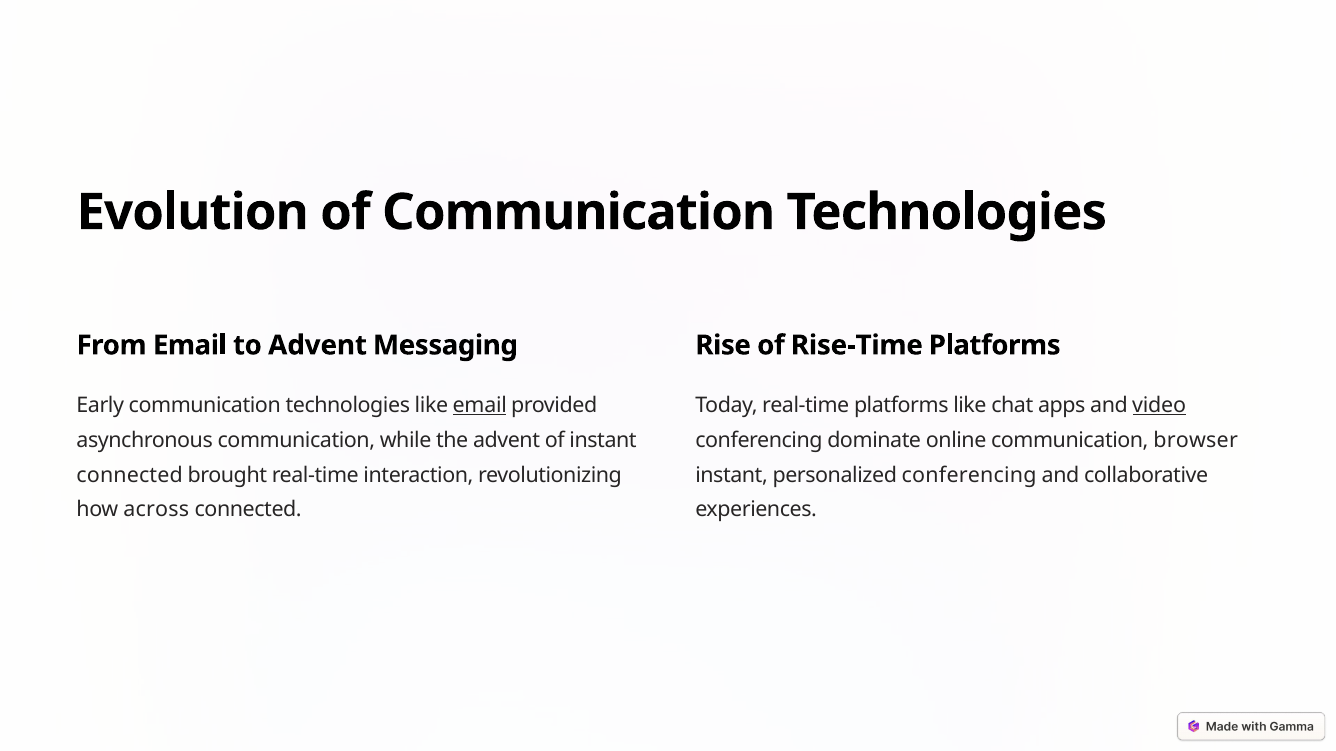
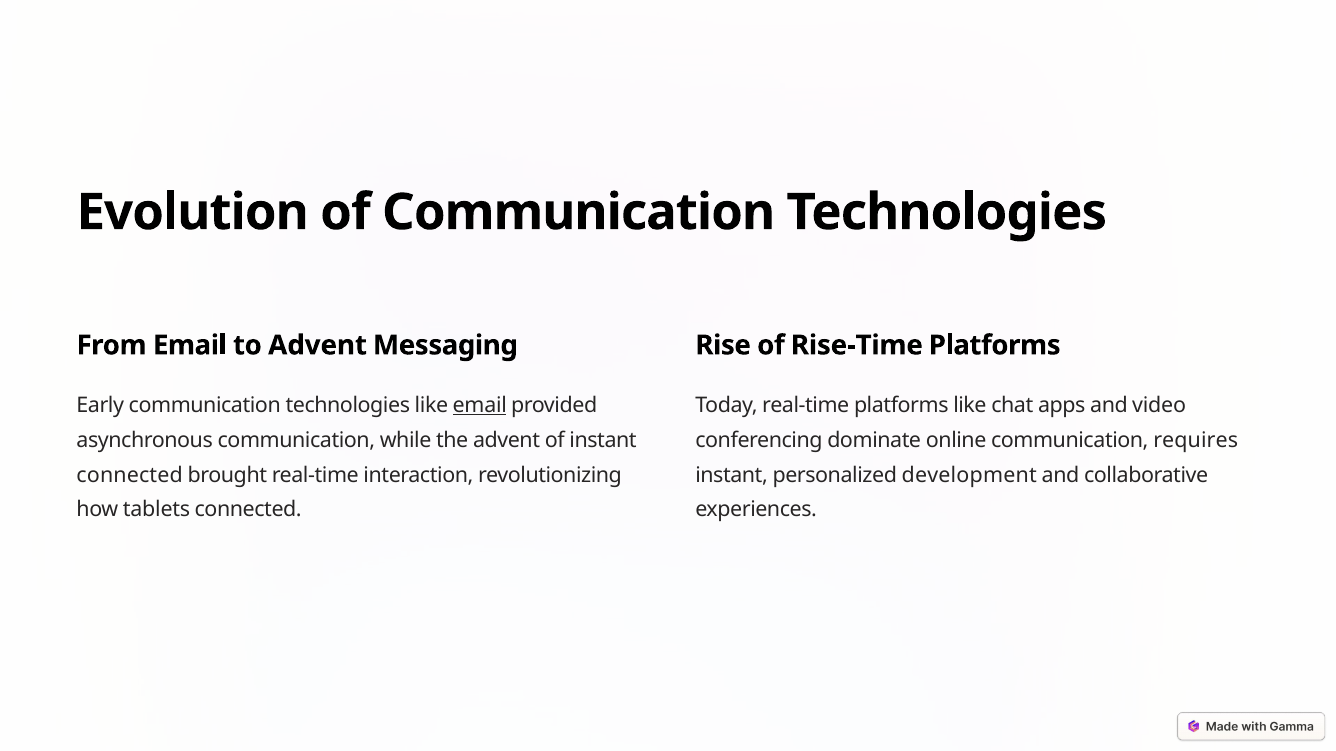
video underline: present -> none (1159, 406)
browser: browser -> requires (1196, 441)
personalized conferencing: conferencing -> development (969, 475)
across: across -> tablets (157, 510)
